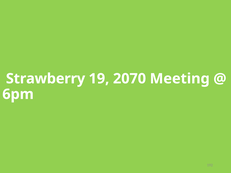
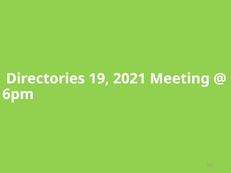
Strawberry: Strawberry -> Directories (45, 79)
2070: 2070 -> 2021 (130, 79)
